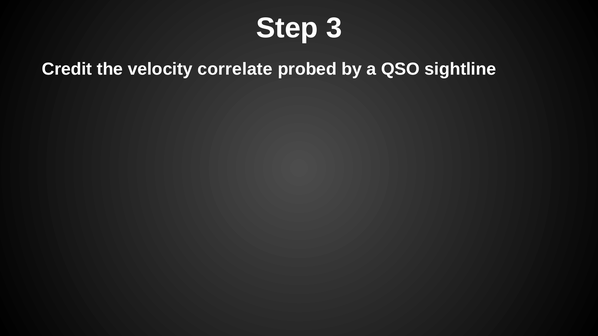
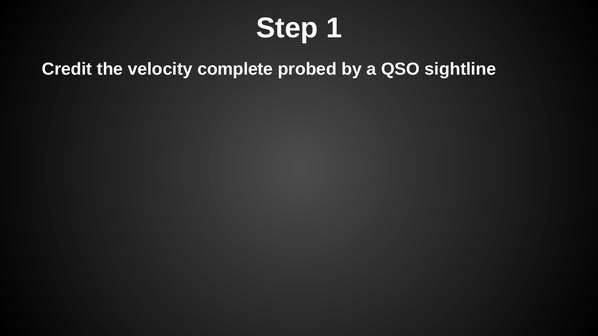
3: 3 -> 1 (334, 28)
correlate: correlate -> complete (235, 69)
